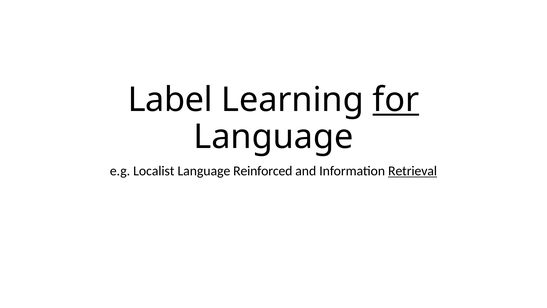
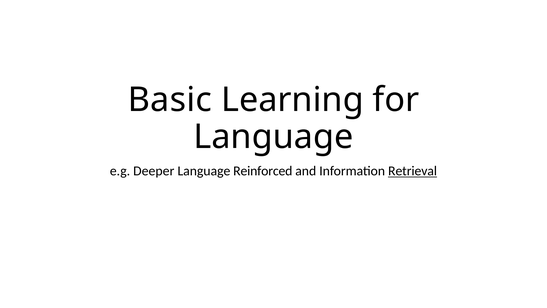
Label: Label -> Basic (170, 100)
for underline: present -> none (396, 100)
Localist: Localist -> Deeper (154, 171)
